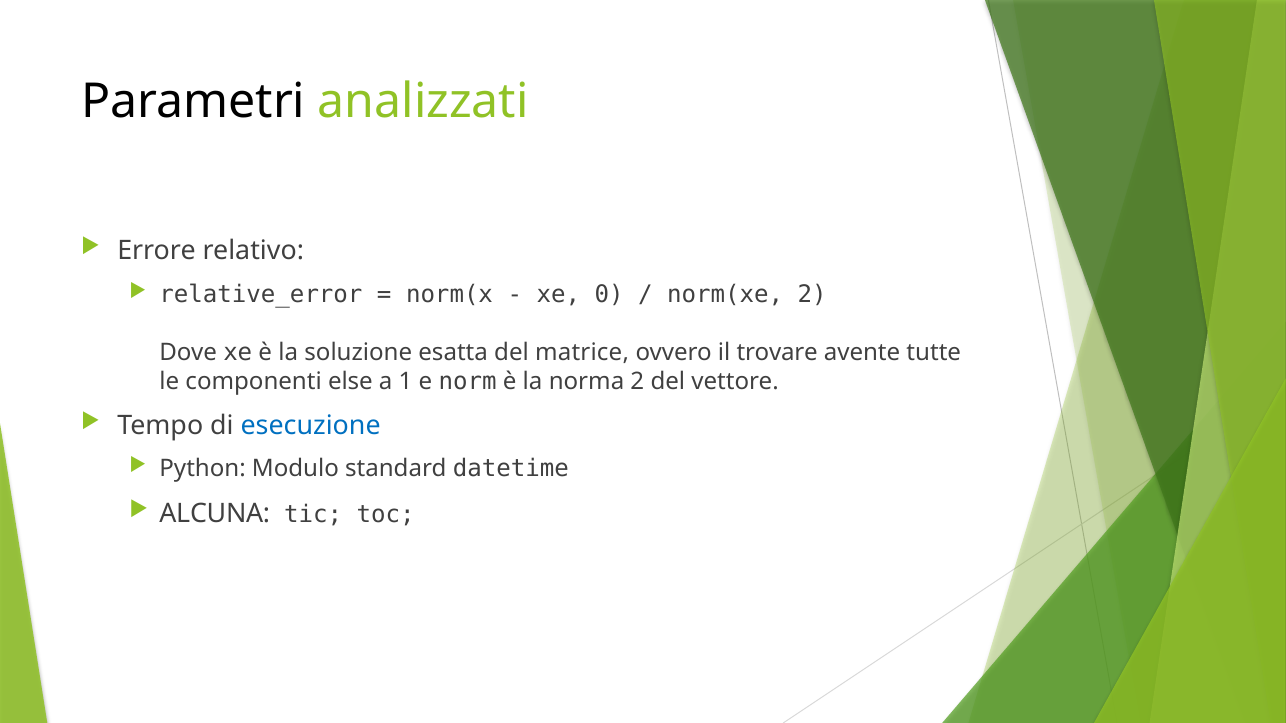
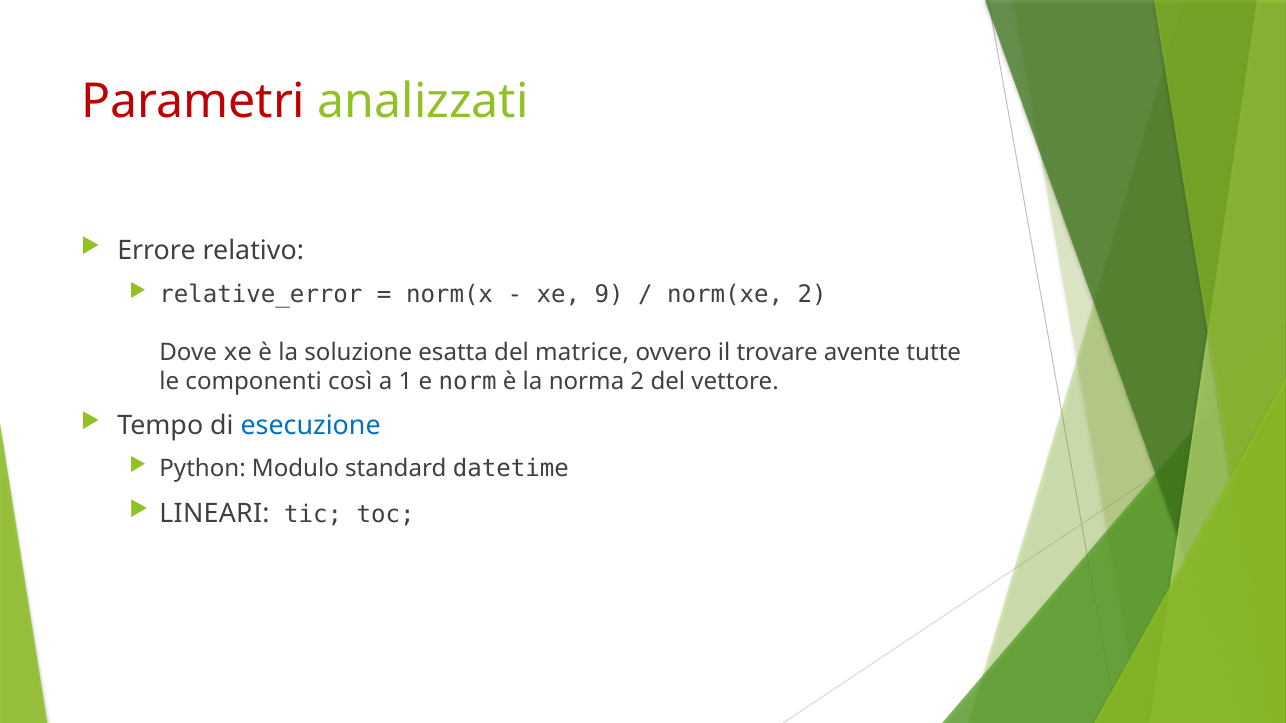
Parametri colour: black -> red (193, 101)
0: 0 -> 9 (609, 294)
else: else -> così (350, 381)
ALCUNA: ALCUNA -> LINEARI (215, 513)
